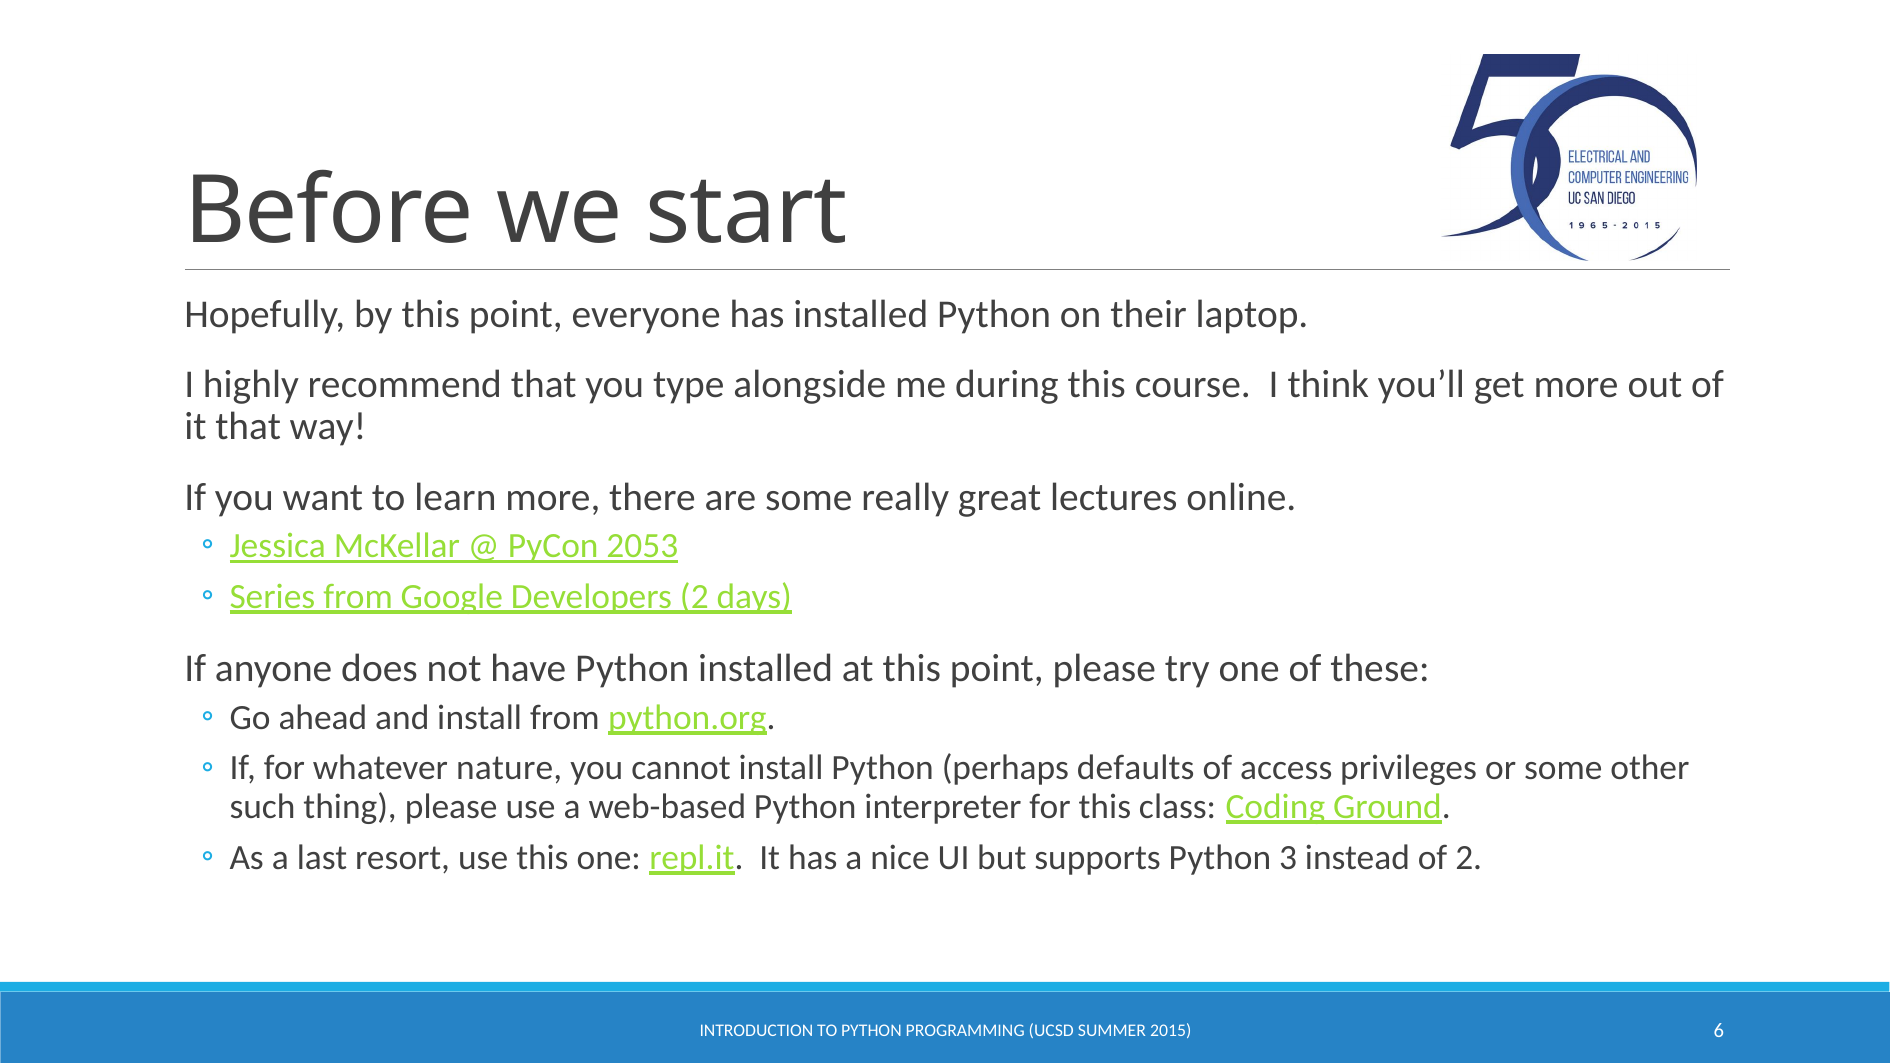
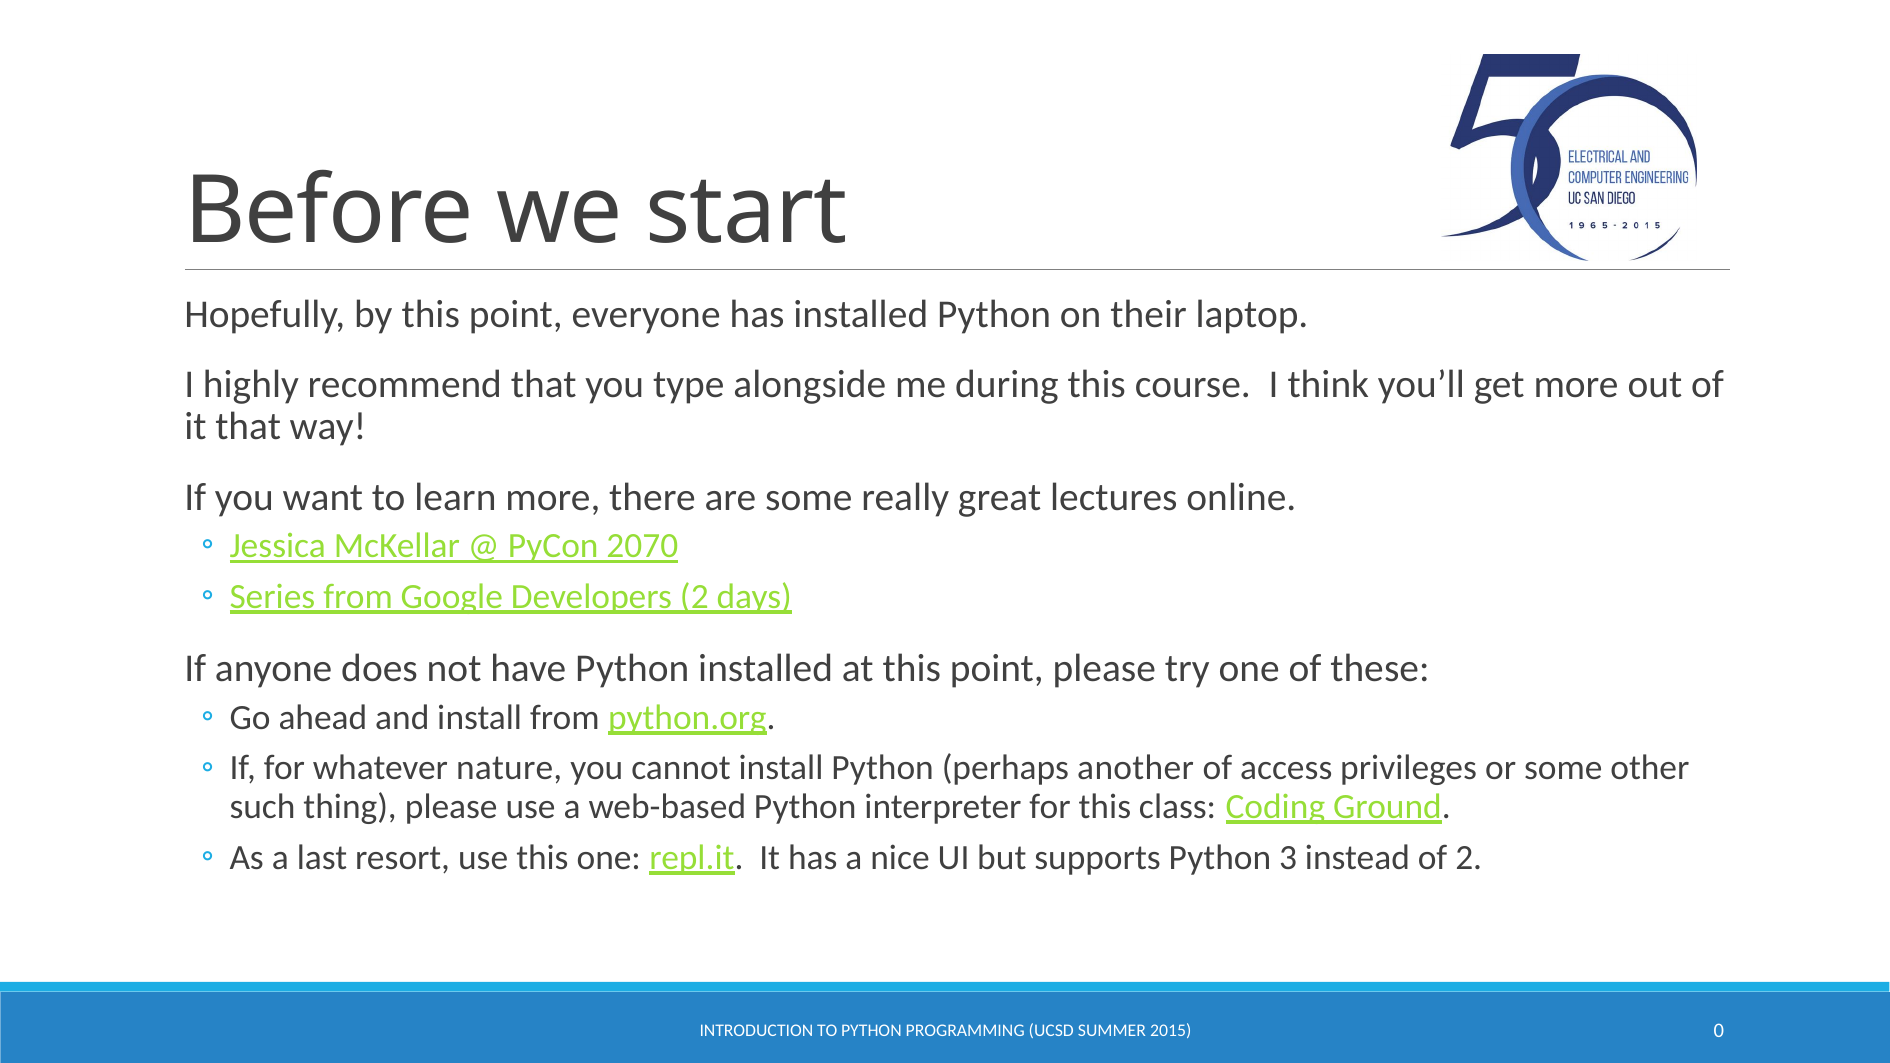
2053: 2053 -> 2070 (642, 546)
defaults: defaults -> another (1136, 768)
6: 6 -> 0 (1719, 1031)
